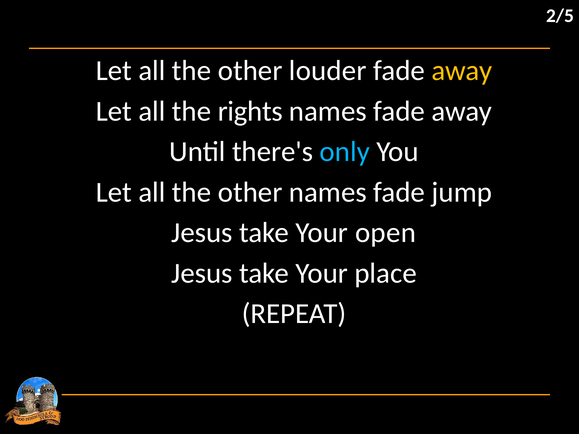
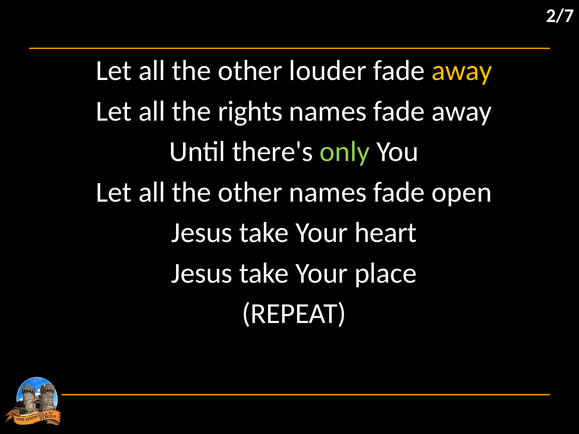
2/5: 2/5 -> 2/7 (560, 16)
only colour: light blue -> light green (345, 152)
jump: jump -> open (462, 192)
open: open -> heart (386, 233)
